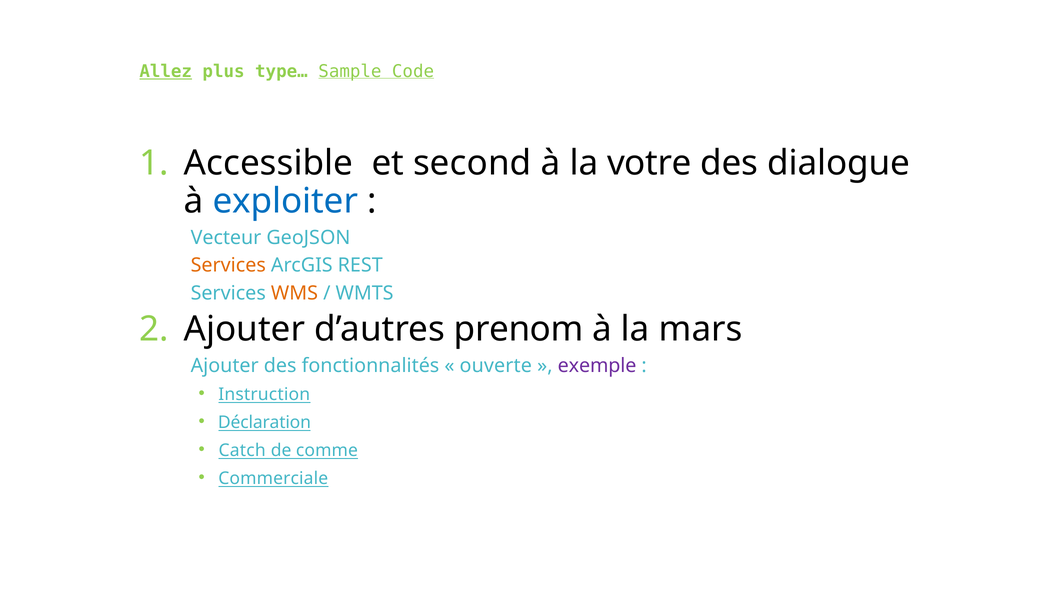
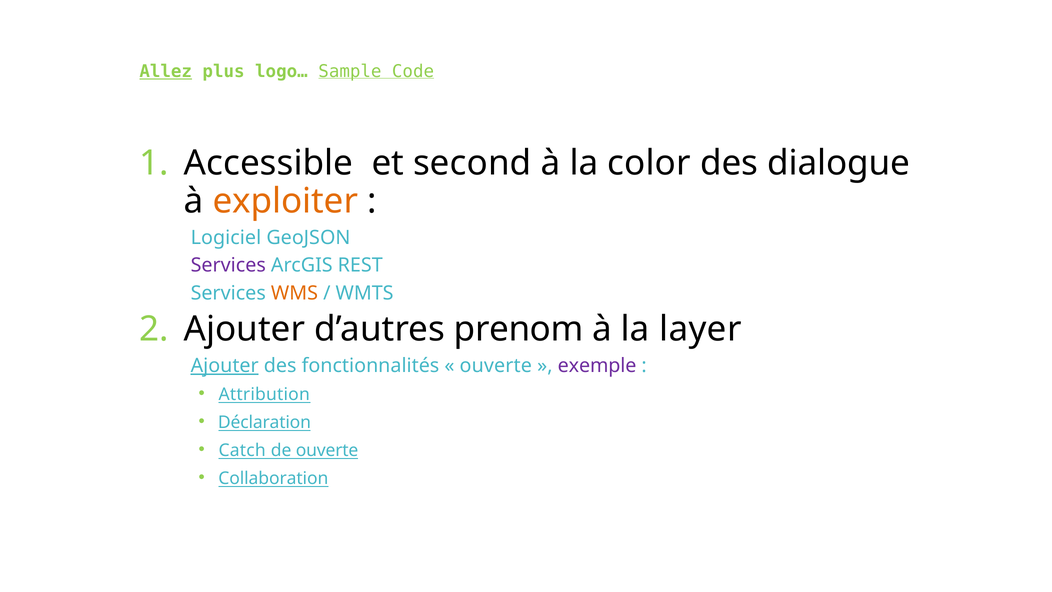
type…: type… -> logo… (281, 72)
votre: votre -> color (649, 163)
exploiter colour: blue -> orange (285, 201)
Vecteur: Vecteur -> Logiciel (226, 237)
Services colour: orange -> purple (228, 265)
mars: mars -> layer (700, 329)
Ajouter underline: none -> present (225, 366)
Instruction: Instruction -> Attribution (264, 394)
de comme: comme -> ouverte (327, 450)
Commerciale: Commerciale -> Collaboration (273, 478)
